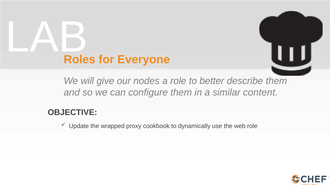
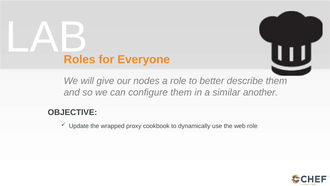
content: content -> another (260, 92)
